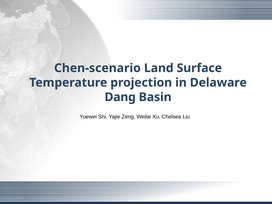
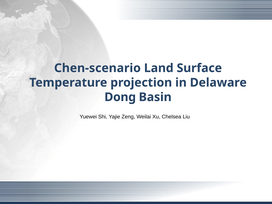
Dang: Dang -> Dong (120, 97)
